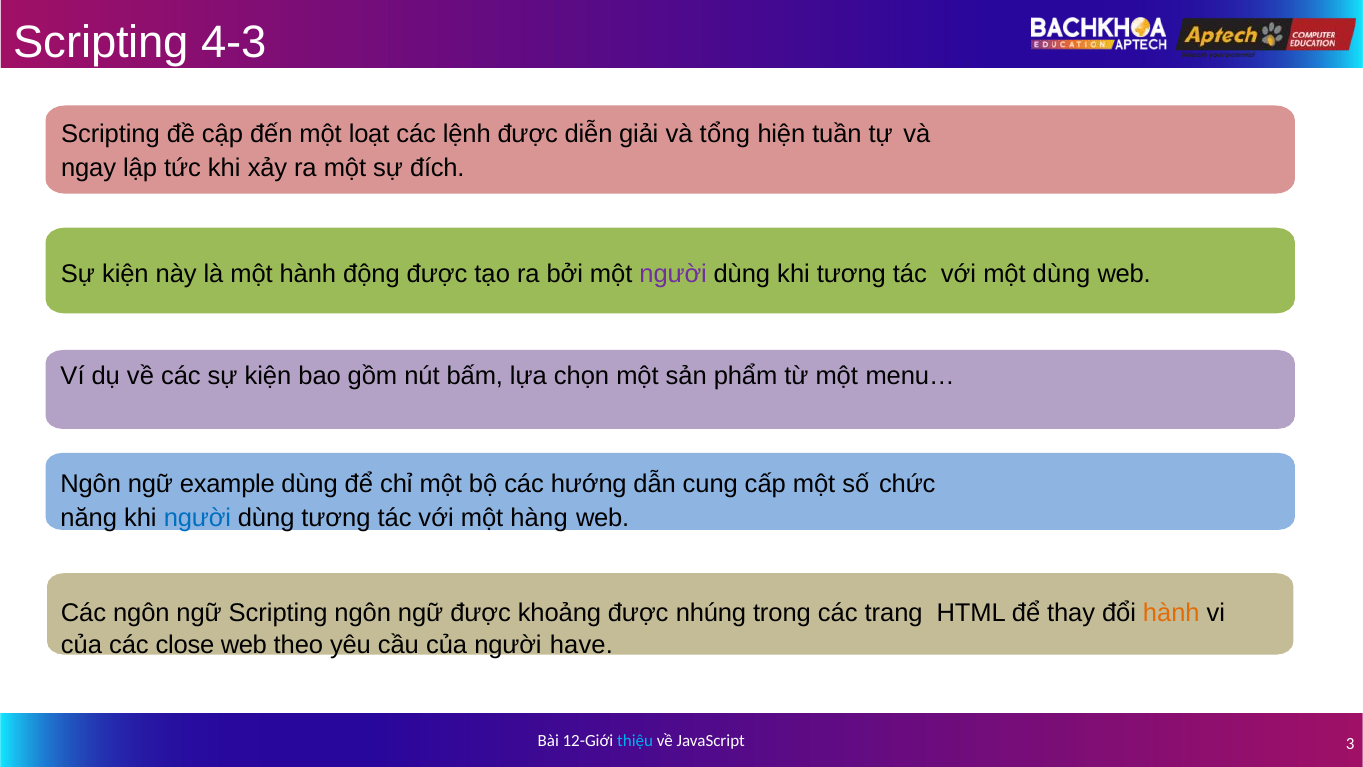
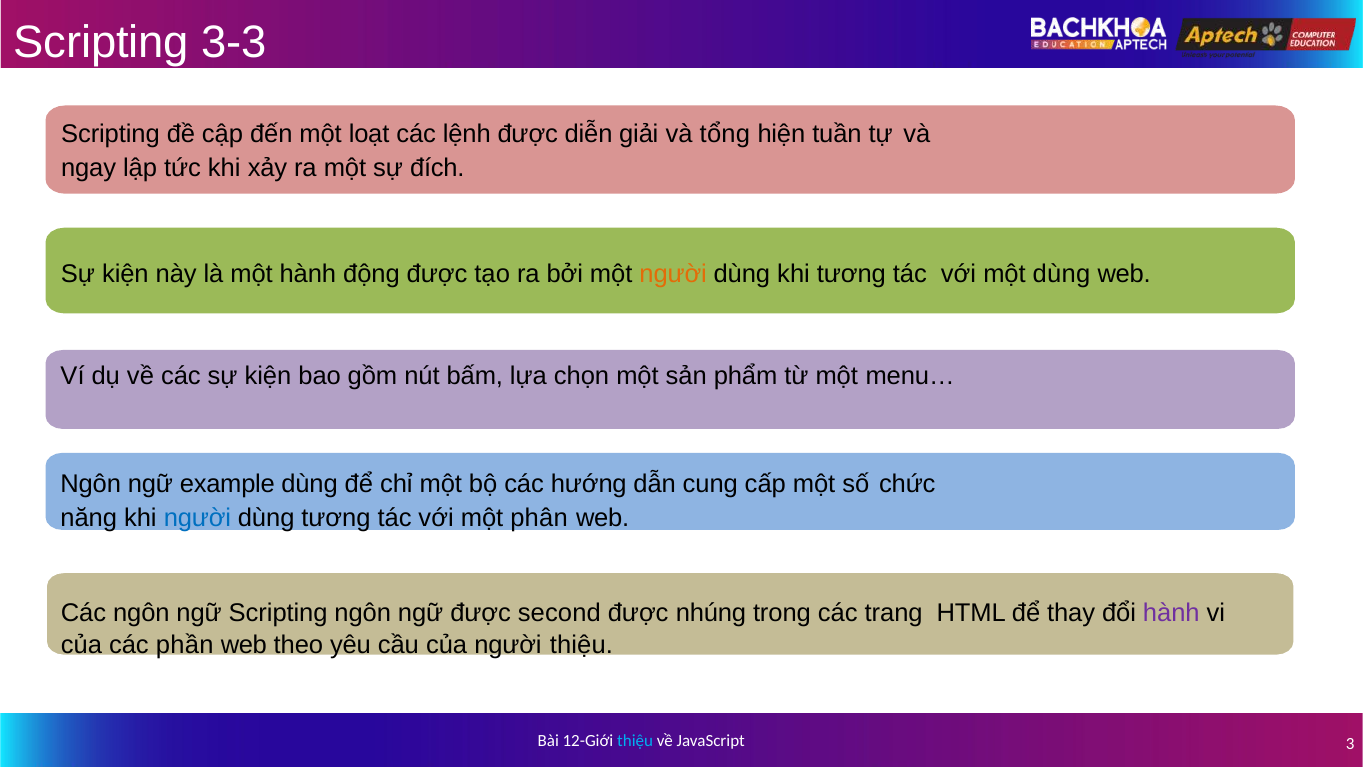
4-3: 4-3 -> 3-3 (234, 43)
người colour: purple -> orange (673, 273)
hàng: hàng -> phân (539, 518)
khoảng: khoảng -> second (559, 613)
hành colour: orange -> purple (1171, 613)
close: close -> phần (185, 645)
người have: have -> thiệu (581, 645)
